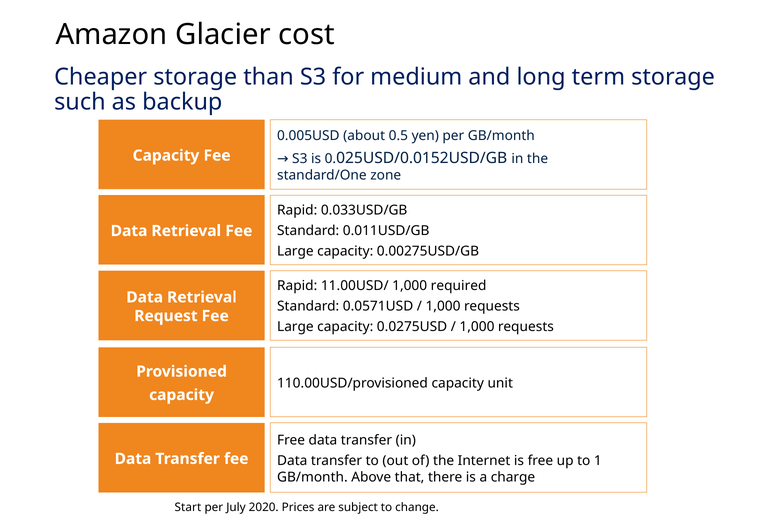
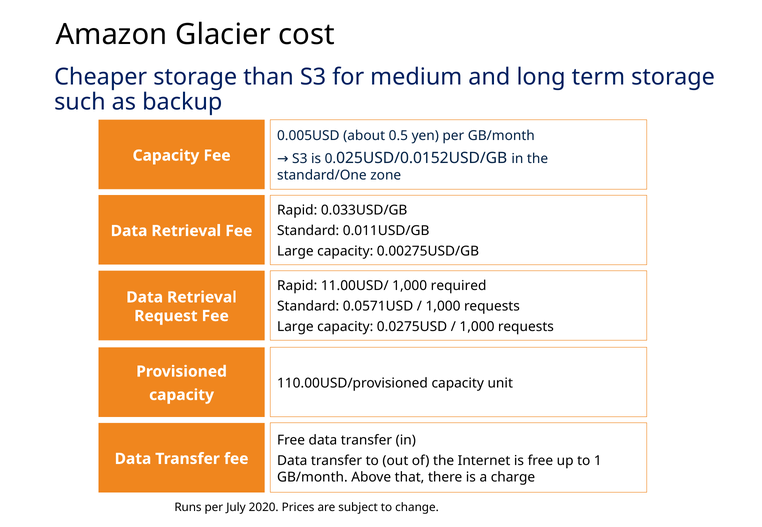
Start: Start -> Runs (188, 508)
